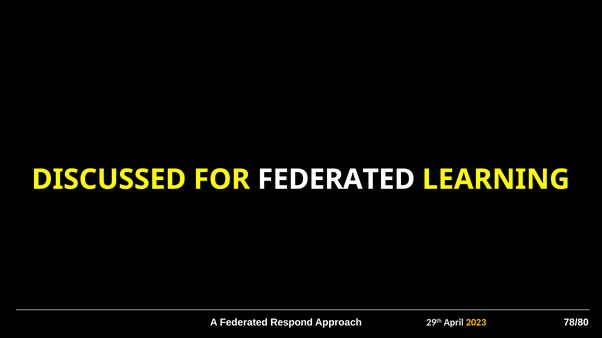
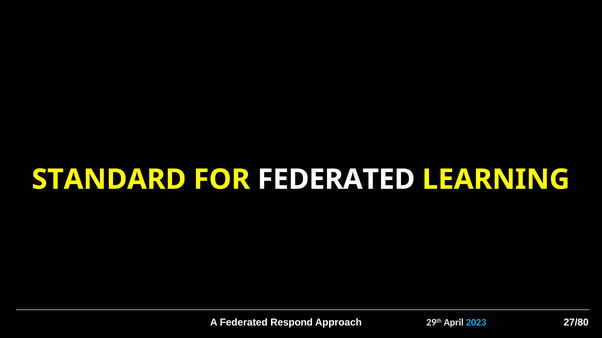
DISCUSSED: DISCUSSED -> STANDARD (109, 180)
78/80: 78/80 -> 27/80 (576, 323)
2023 colour: yellow -> light blue (476, 323)
